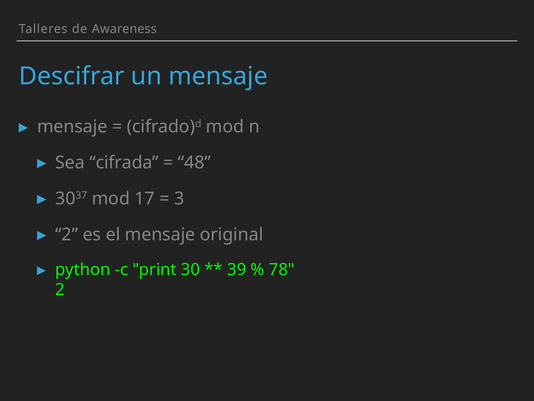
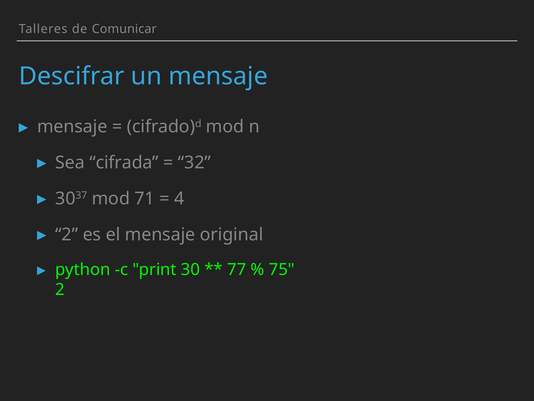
Awareness: Awareness -> Comunicar (124, 29)
48: 48 -> 32 (194, 162)
17: 17 -> 71 (145, 198)
3: 3 -> 4 (179, 198)
39: 39 -> 77 (237, 269)
78: 78 -> 75 (282, 269)
